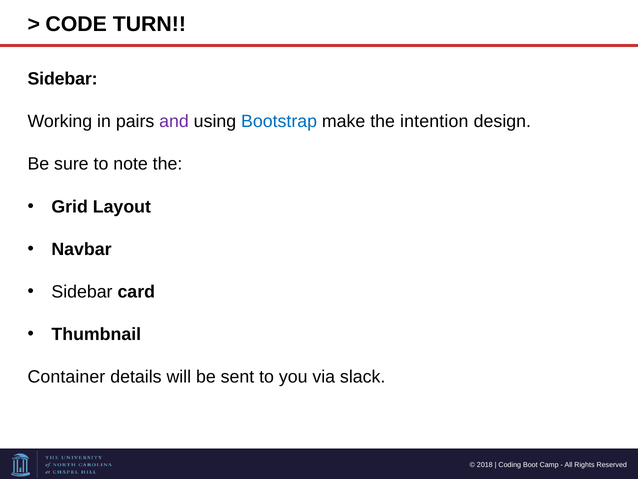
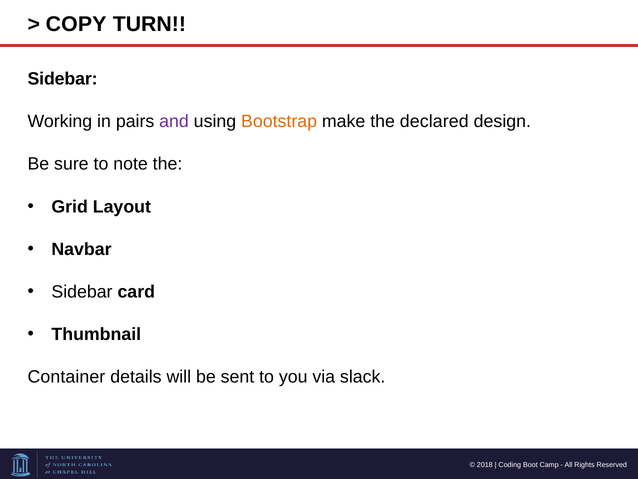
CODE: CODE -> COPY (76, 24)
Bootstrap colour: blue -> orange (279, 121)
intention: intention -> declared (434, 121)
